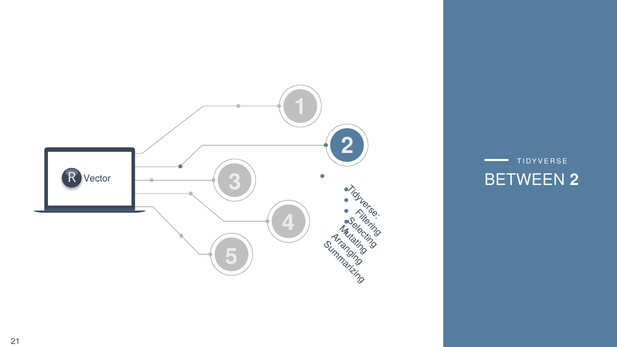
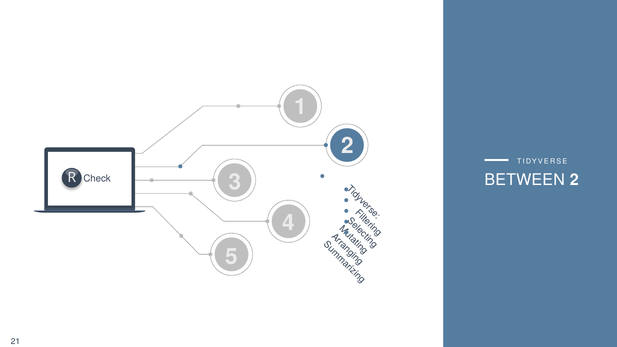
Vector: Vector -> Check (97, 179)
